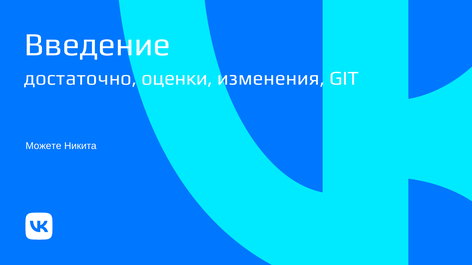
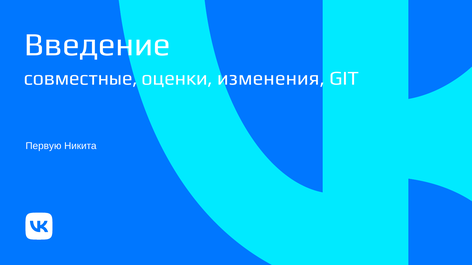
достаточно: достаточно -> совместные (81, 79)
Можете: Можете -> Первую (43, 146)
